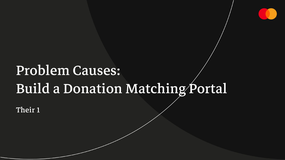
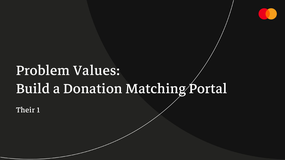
Causes: Causes -> Values (97, 69)
